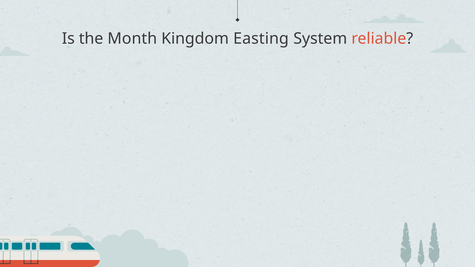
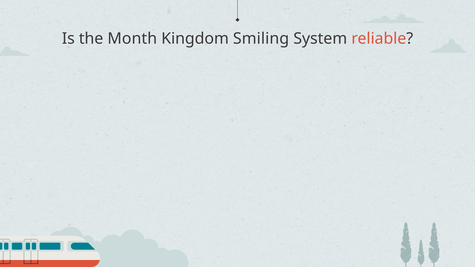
Easting: Easting -> Smiling (261, 38)
